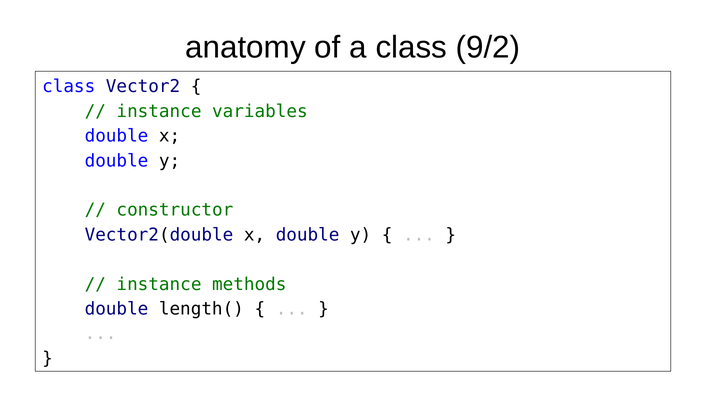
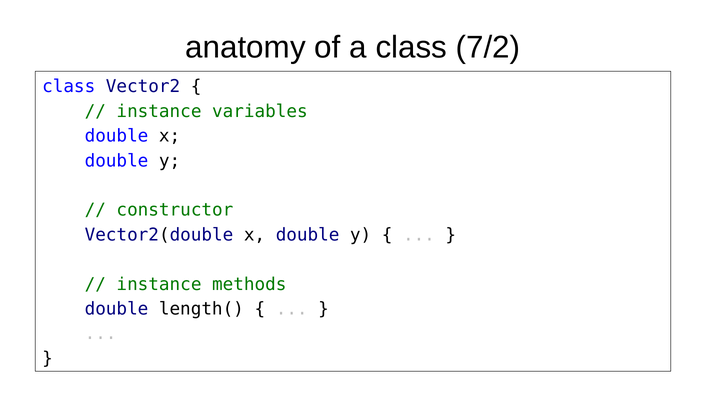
9/2: 9/2 -> 7/2 (488, 48)
